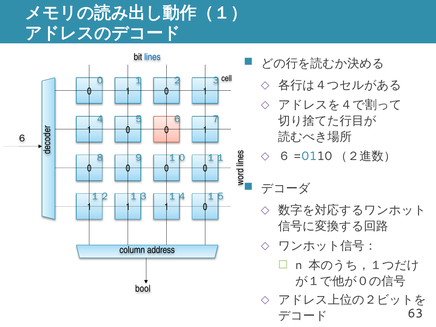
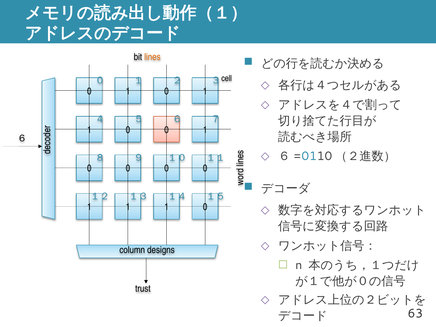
lines colour: blue -> orange (152, 57)
address: address -> designs (161, 250)
bool: bool -> trust (143, 289)
